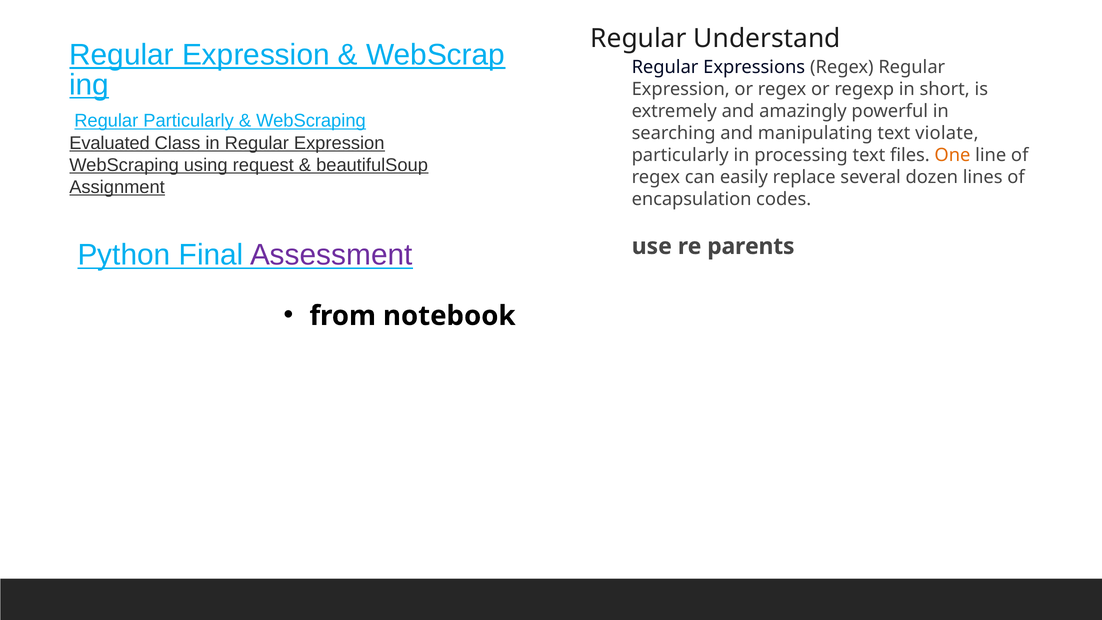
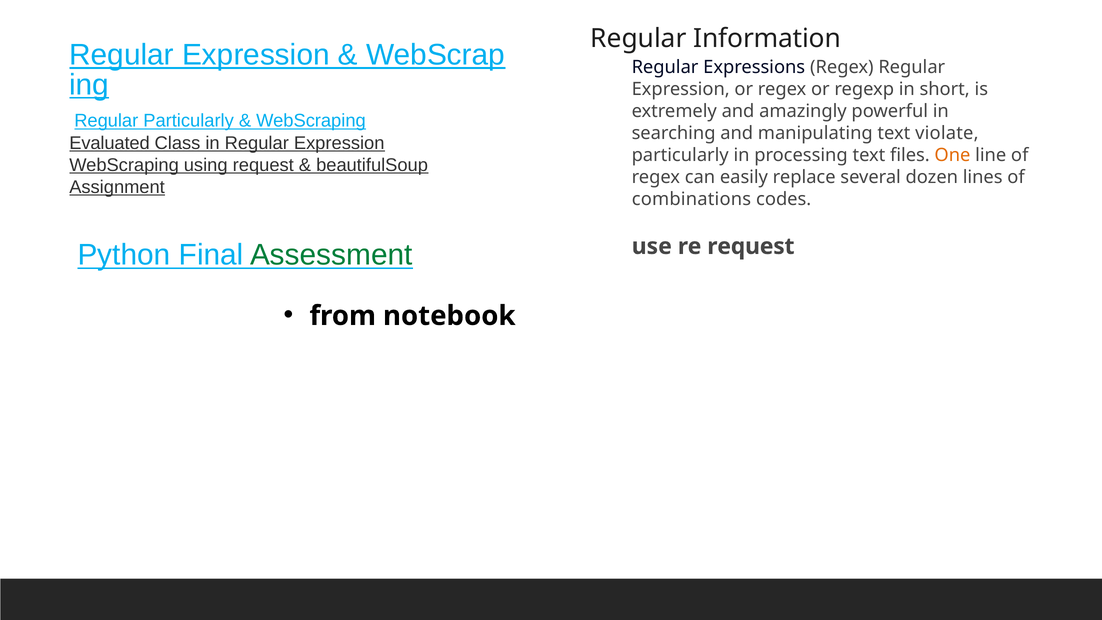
Understand: Understand -> Information (767, 38)
encapsulation: encapsulation -> combinations (691, 199)
Assessment colour: purple -> green (331, 255)
re parents: parents -> request (751, 246)
